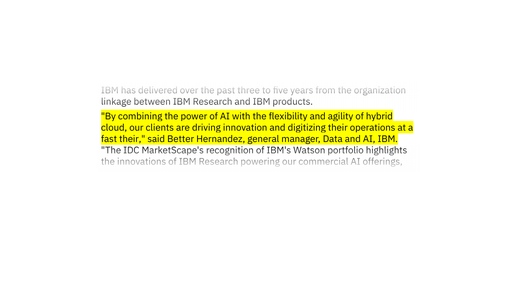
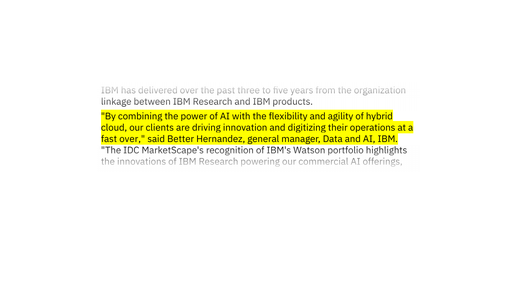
fast their: their -> over (132, 139)
